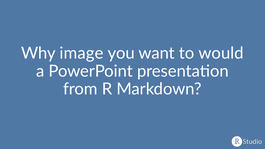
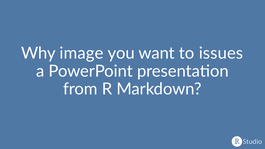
would: would -> issues (221, 53)
